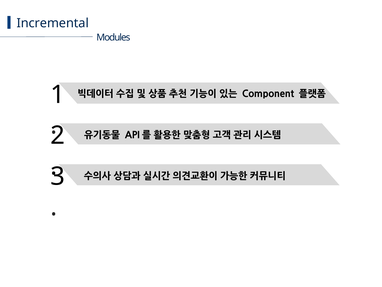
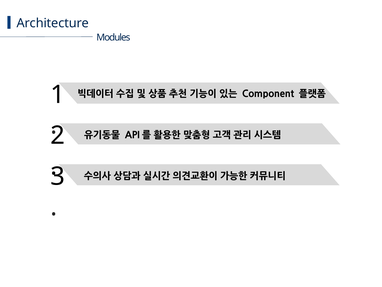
Incremental: Incremental -> Architecture (53, 23)
